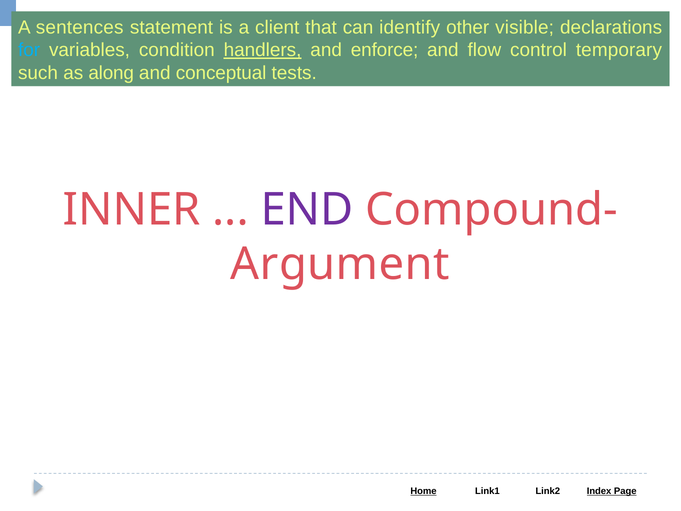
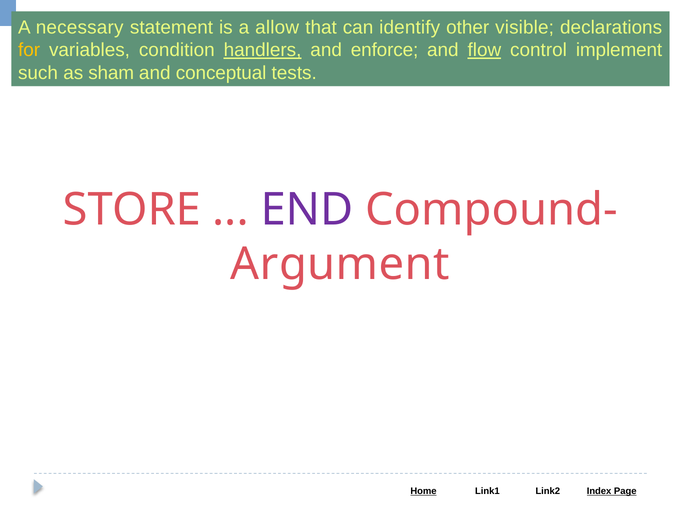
sentences: sentences -> necessary (80, 27)
client: client -> allow (277, 27)
for colour: light blue -> yellow (29, 50)
flow underline: none -> present (484, 50)
temporary: temporary -> implement (619, 50)
along: along -> sham (111, 73)
INNER: INNER -> STORE (132, 210)
